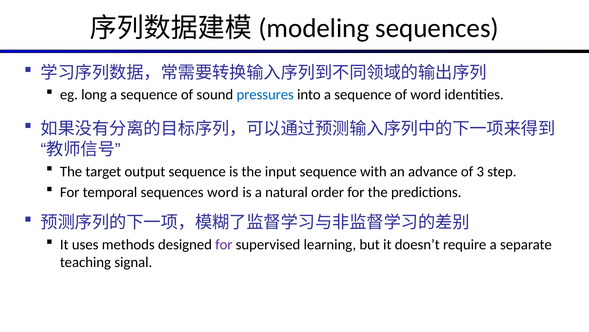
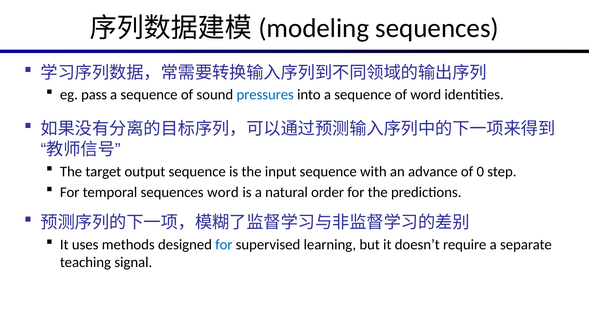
long: long -> pass (94, 95)
3: 3 -> 0 (480, 171)
for colour: purple -> blue (224, 244)
